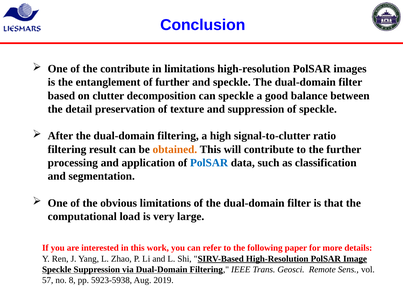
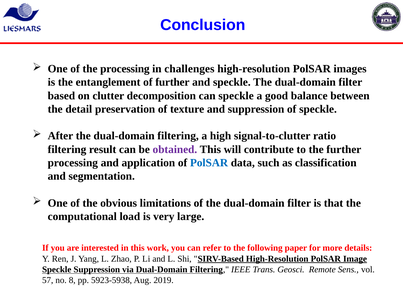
the contribute: contribute -> processing (125, 69)
in limitations: limitations -> challenges (189, 69)
obtained colour: orange -> purple (175, 150)
